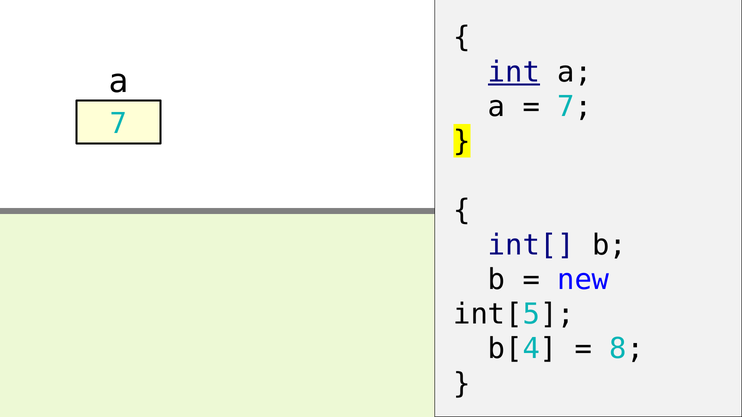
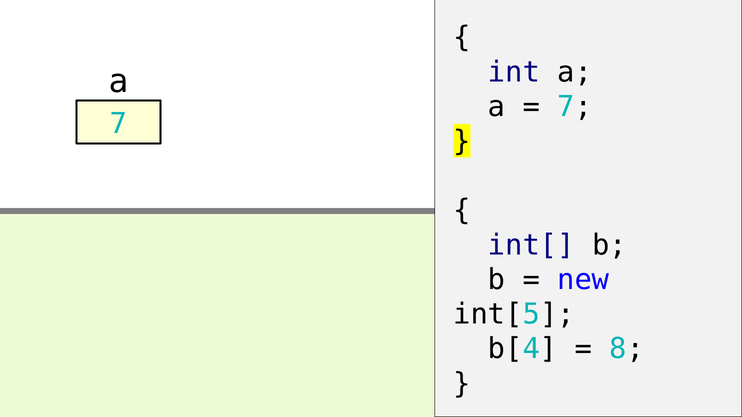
int underline: present -> none (514, 72)
